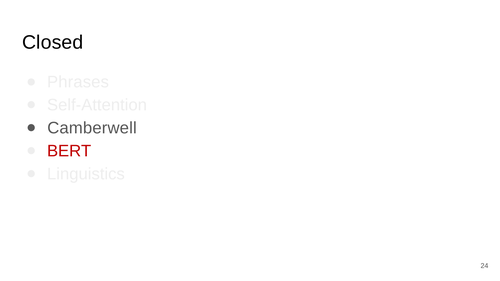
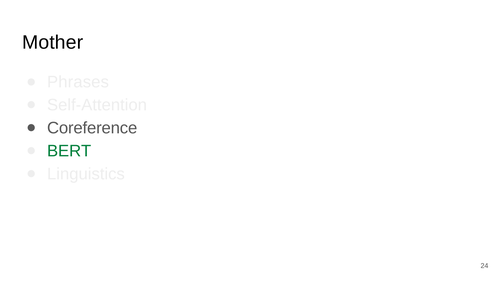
Closed: Closed -> Mother (53, 42)
Camberwell: Camberwell -> Coreference (92, 128)
BERT colour: red -> green (69, 151)
